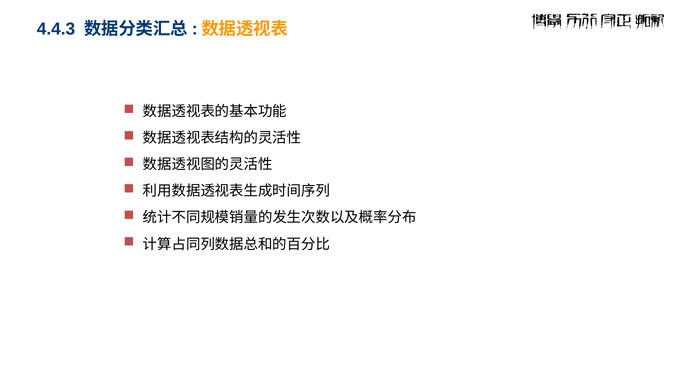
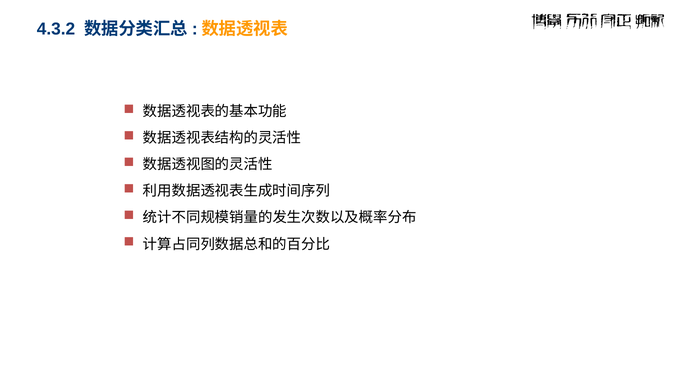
4.4.3: 4.4.3 -> 4.3.2 (56, 29)
